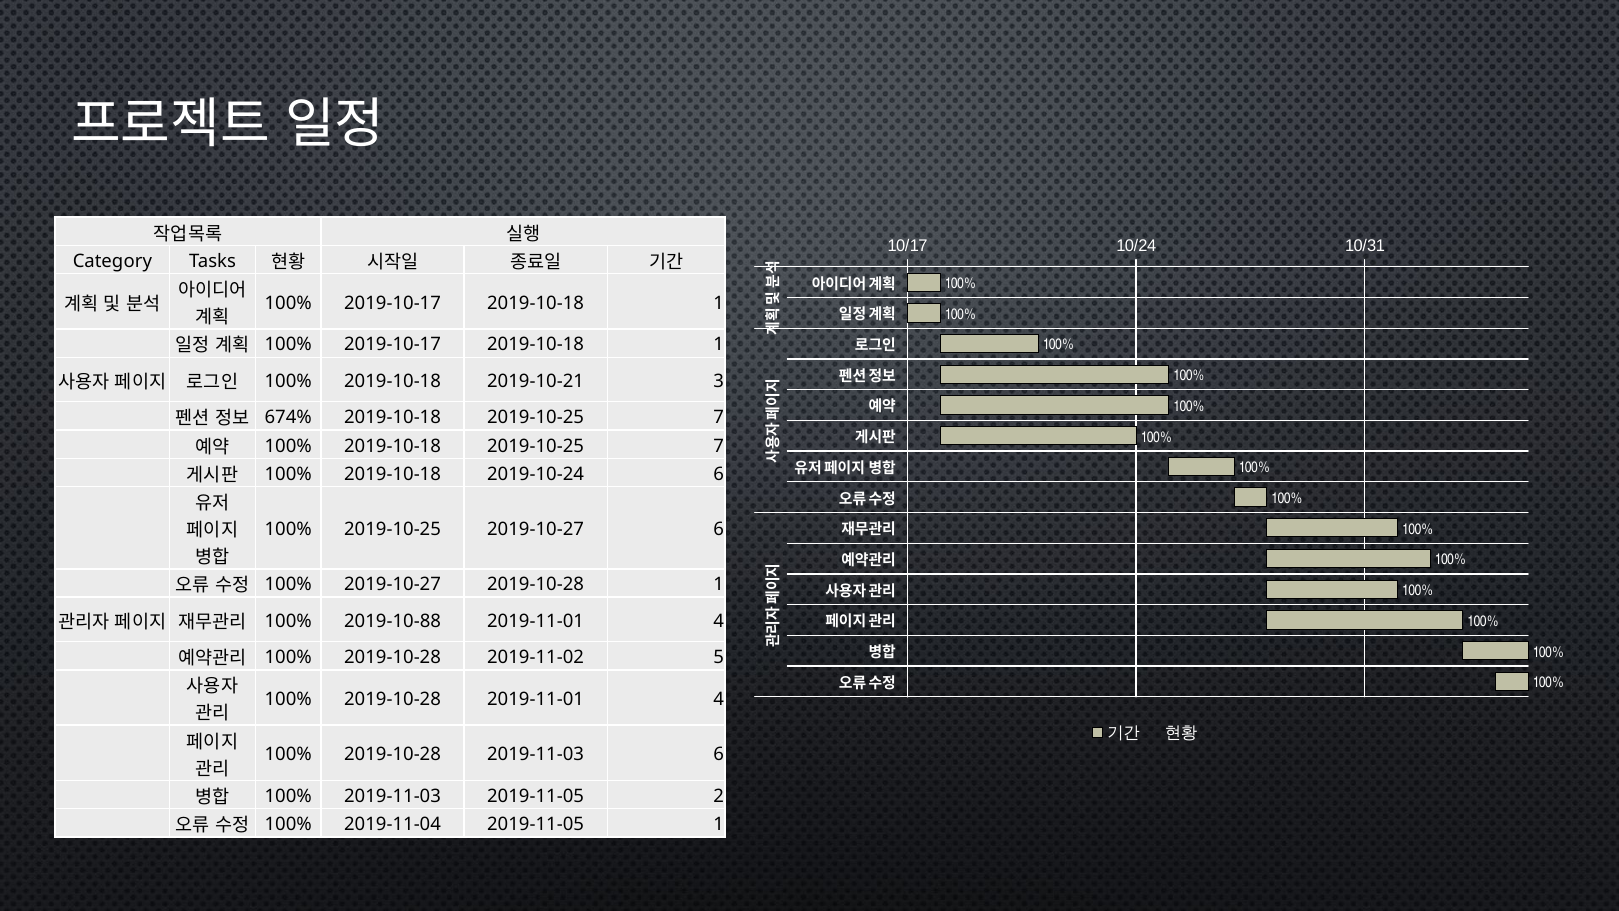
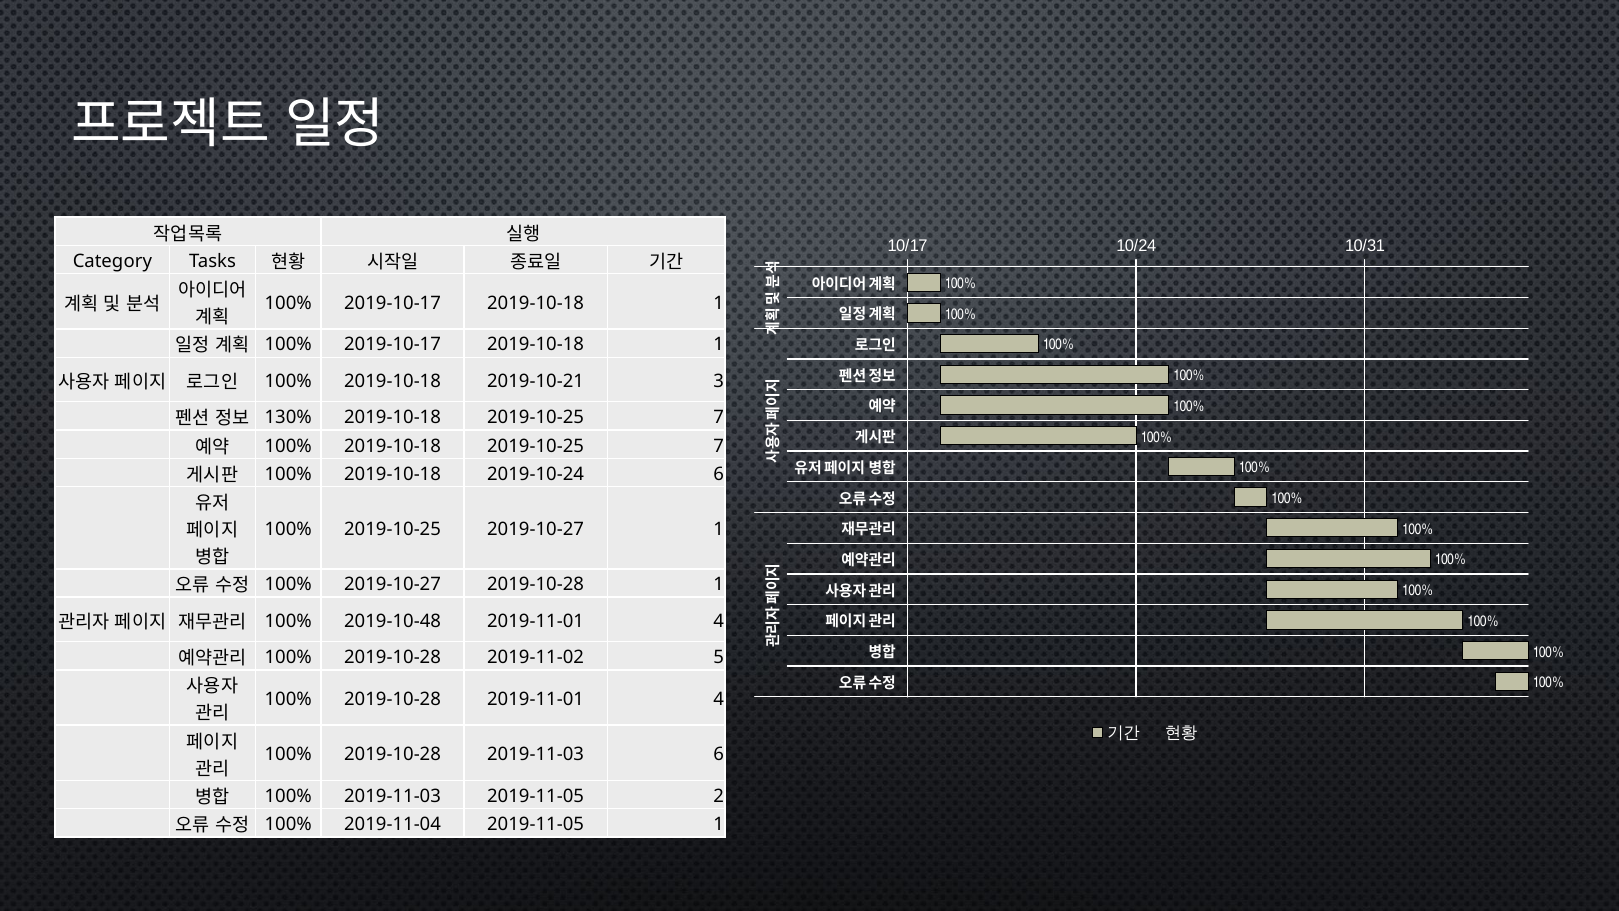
674%: 674% -> 130% (288, 417)
2019-10-27 6: 6 -> 1 (719, 529)
2019-10-88: 2019-10-88 -> 2019-10-48 (393, 621)
